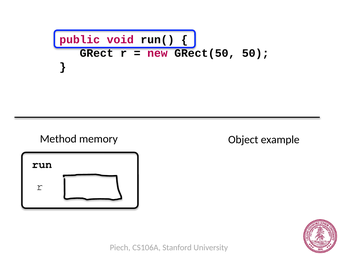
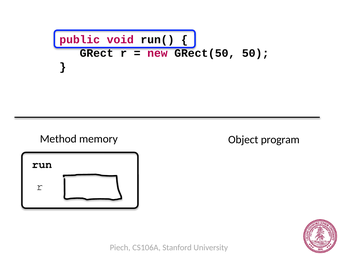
example: example -> program (280, 139)
